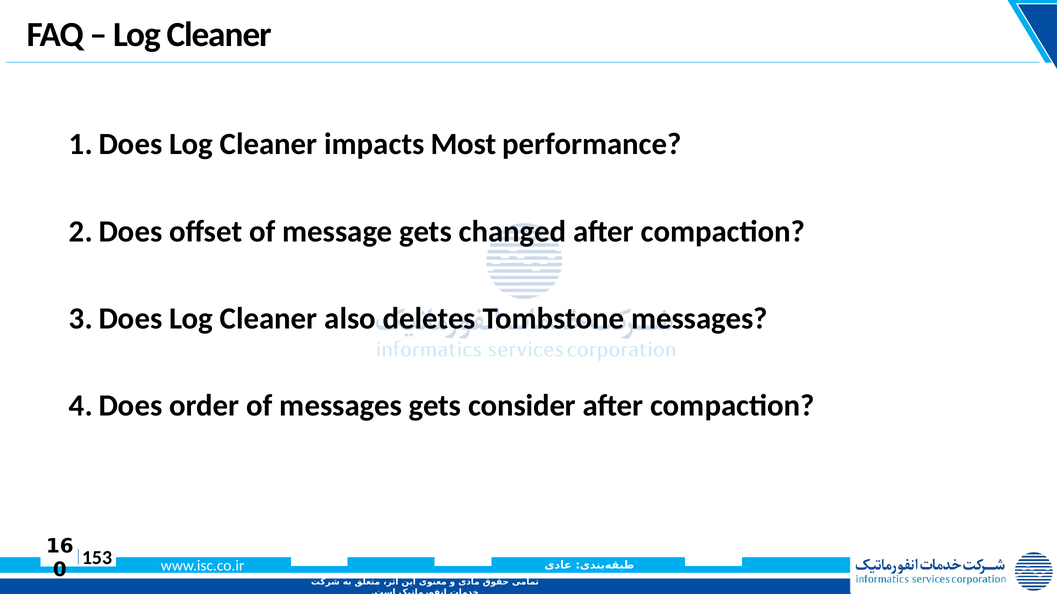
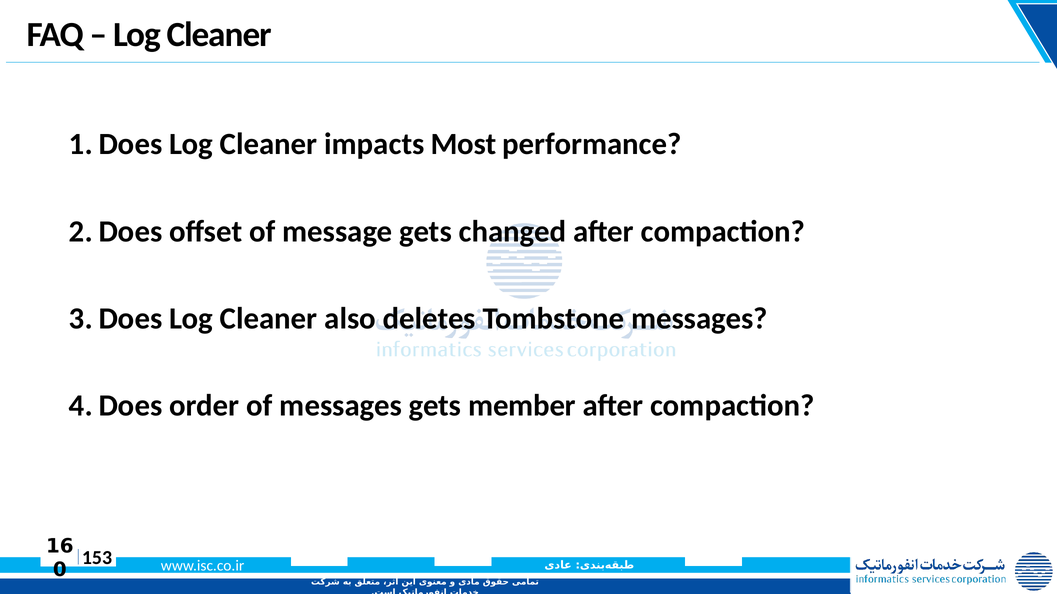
consider: consider -> member (522, 406)
